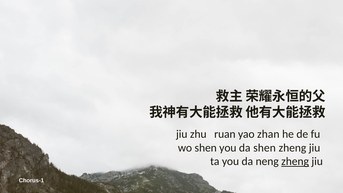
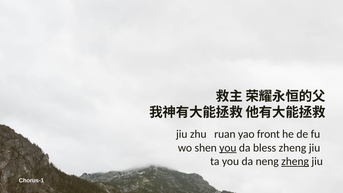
zhan: zhan -> front (268, 134)
you underline: none -> present (228, 148)
da shen: shen -> bless (265, 148)
